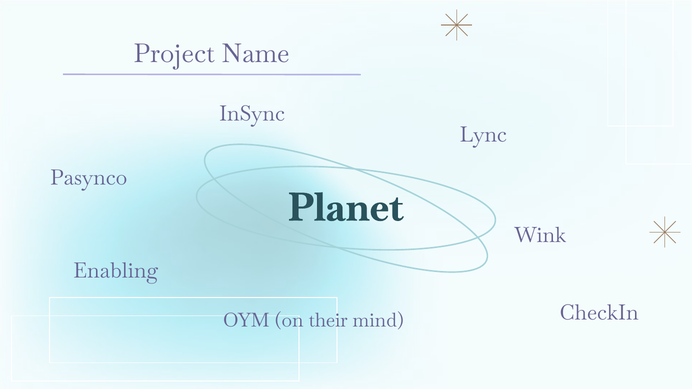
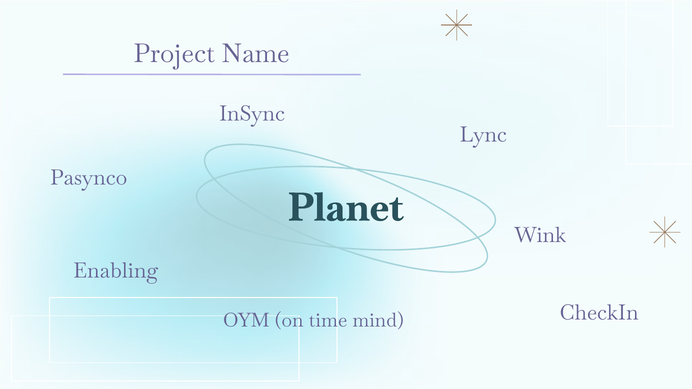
their: their -> time (328, 321)
